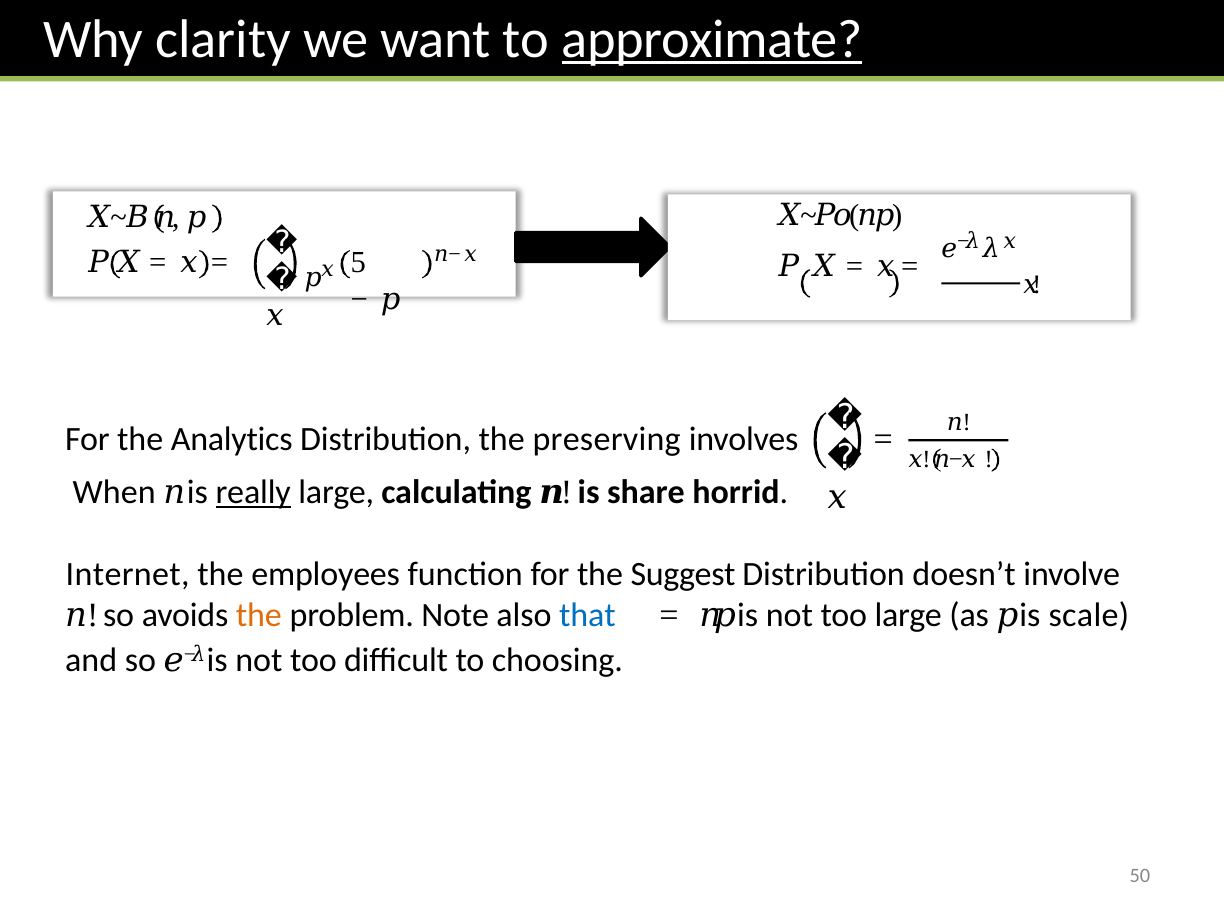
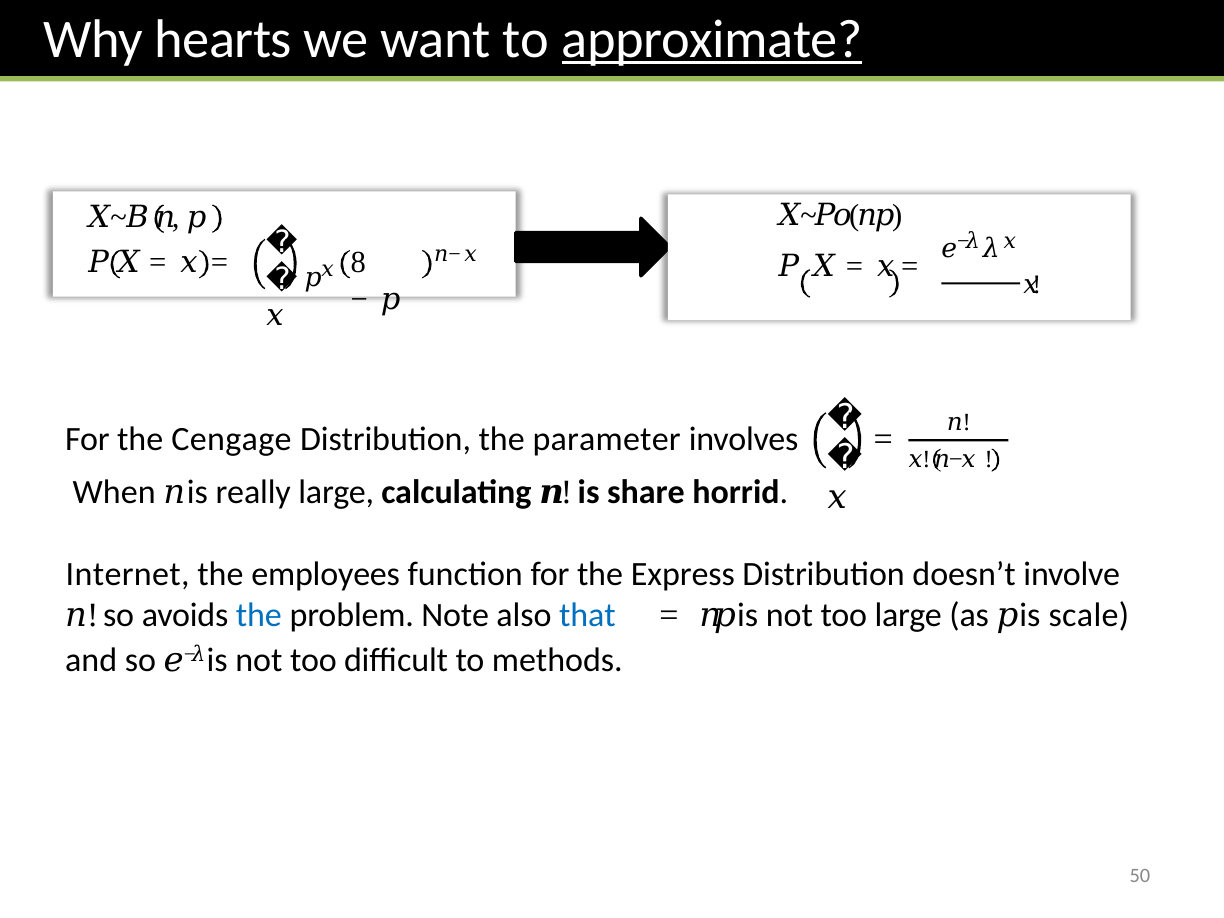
clarity: clarity -> hearts (224, 39)
5: 5 -> 8 (358, 263)
Analytics: Analytics -> Cengage (231, 439)
preserving: preserving -> parameter (607, 439)
really underline: present -> none (253, 492)
Suggest: Suggest -> Express (683, 574)
the colour: orange -> blue (259, 615)
choosing: choosing -> methods (557, 661)
